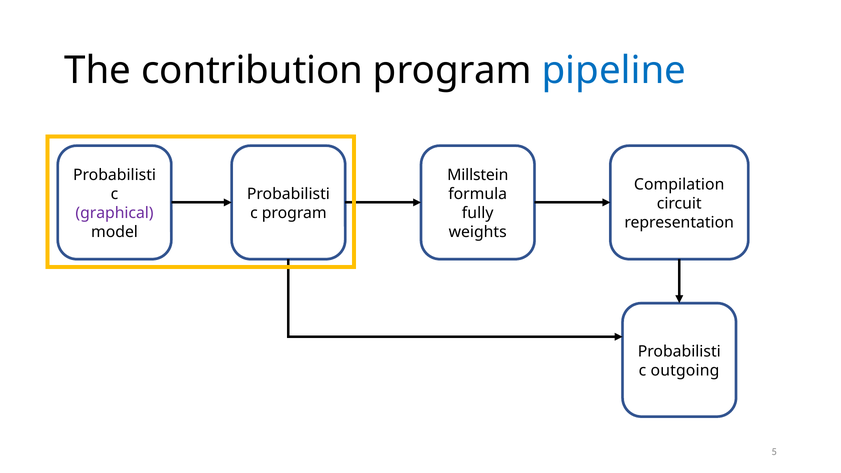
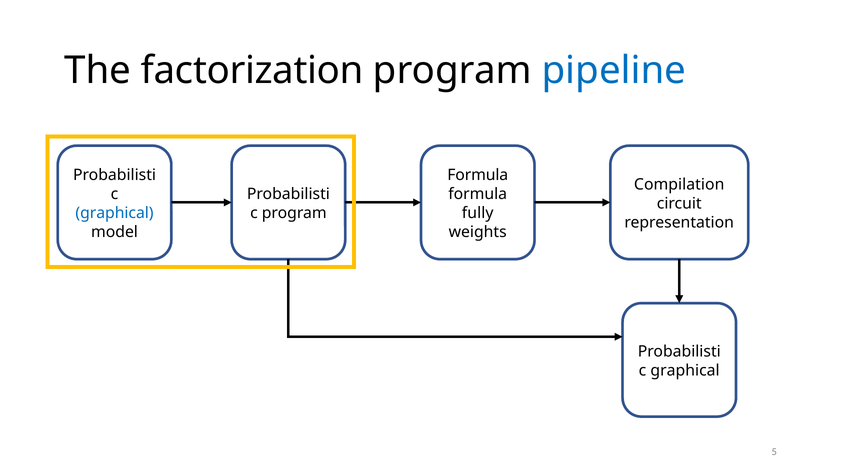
contribution: contribution -> factorization (252, 71)
Millstein: Millstein -> Formula (478, 175)
graphical colour: purple -> blue (115, 213)
outgoing: outgoing -> graphical (685, 370)
